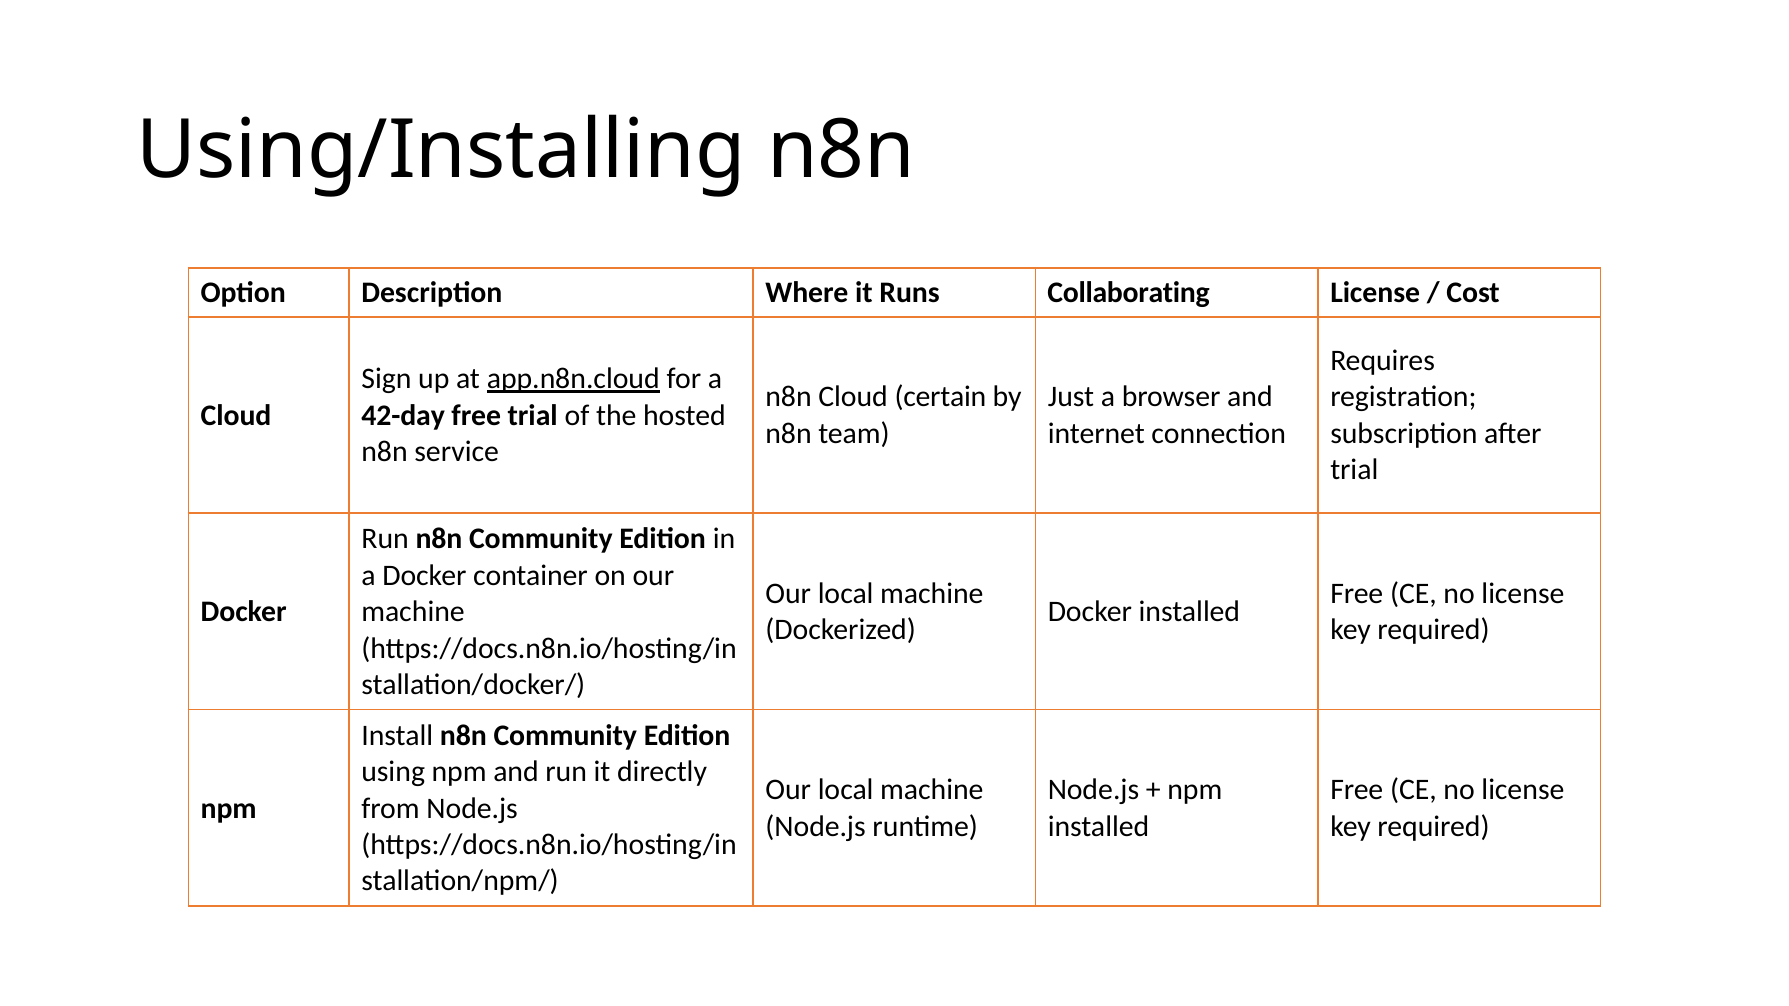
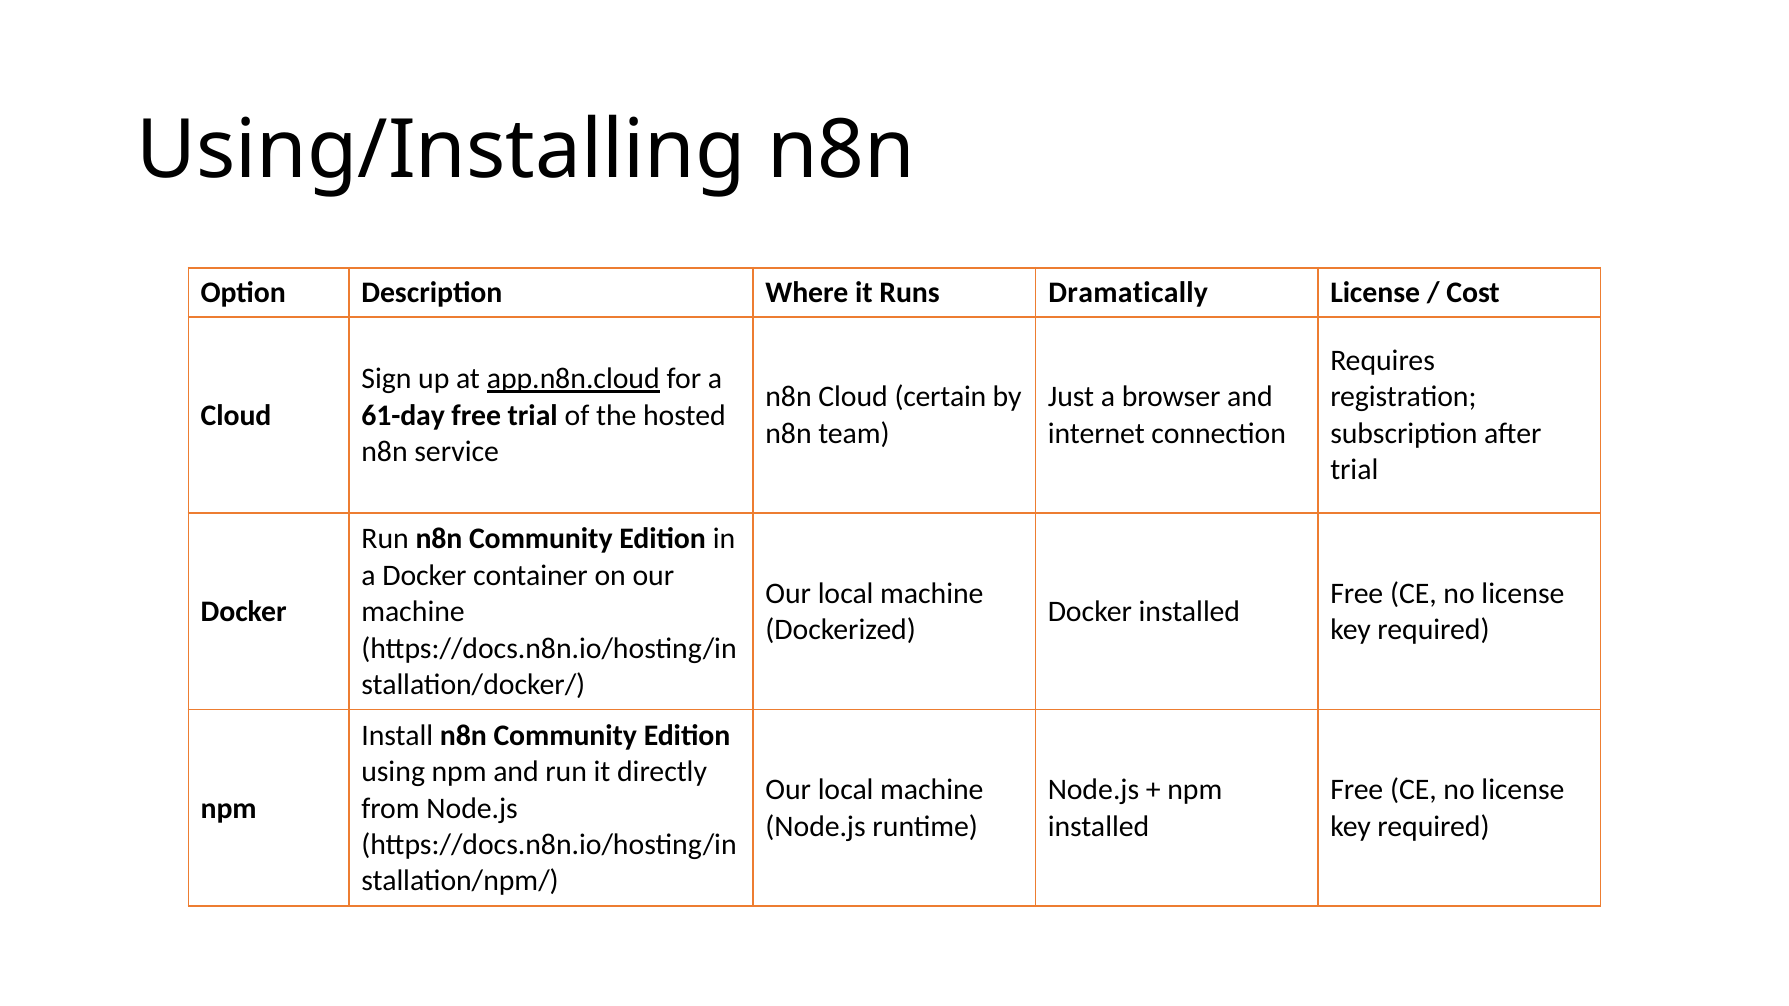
Collaborating: Collaborating -> Dramatically (1128, 293)
42-day: 42-day -> 61-day (403, 416)
